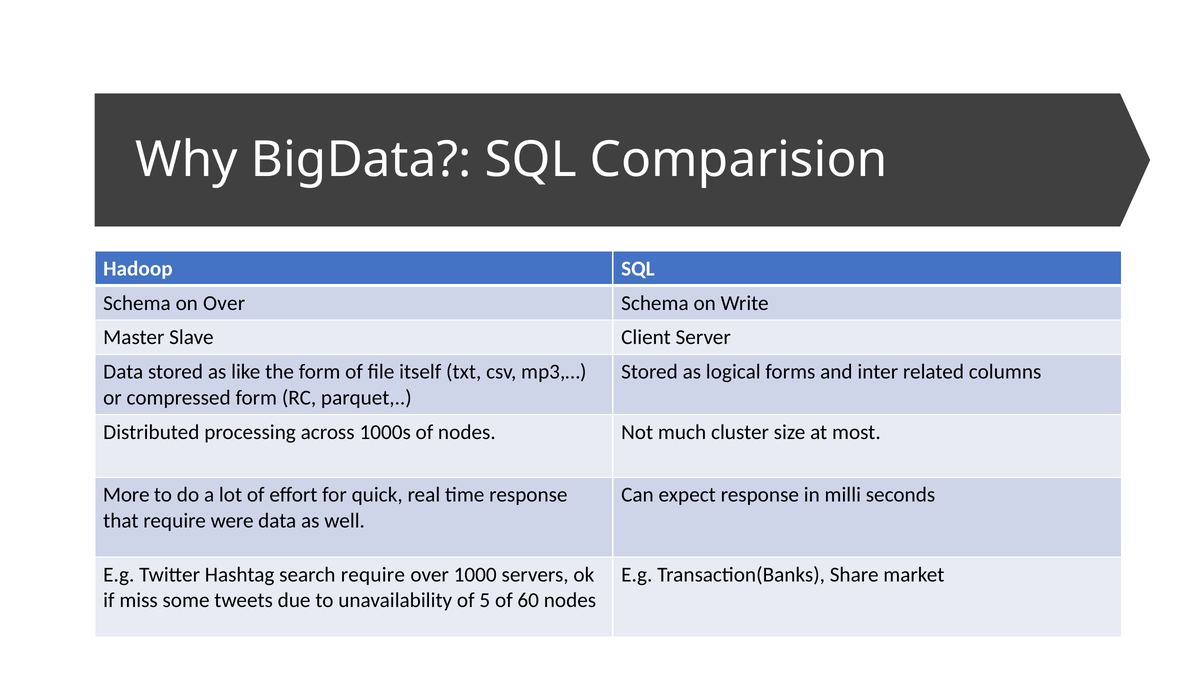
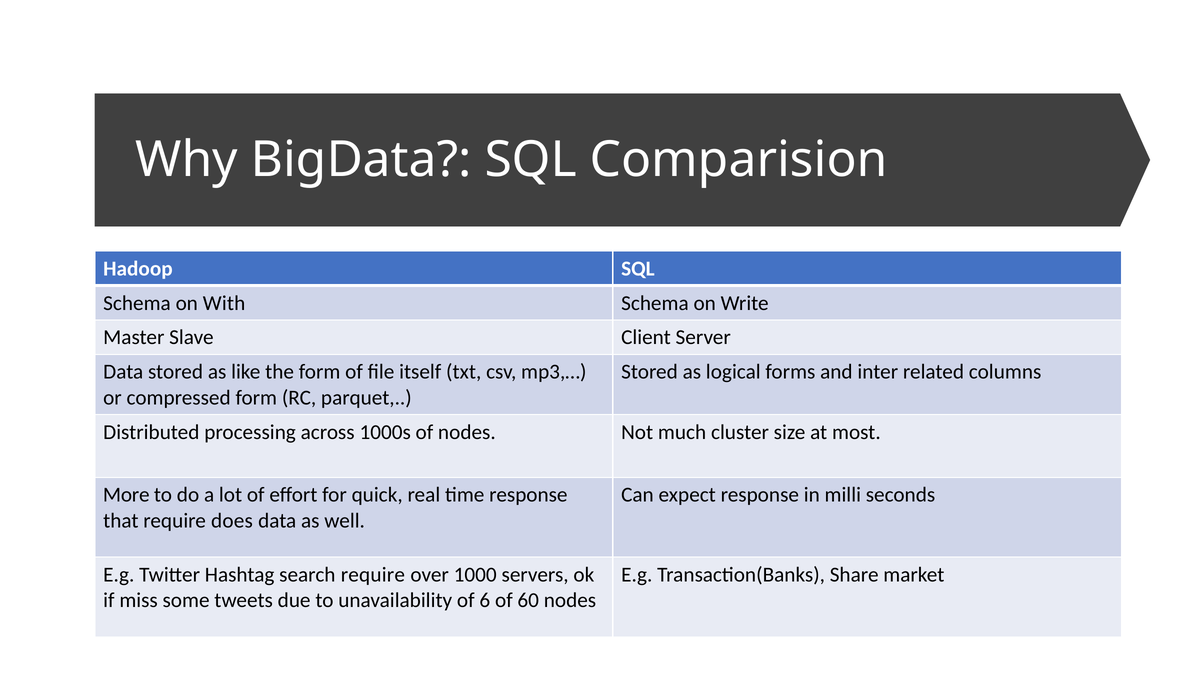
on Over: Over -> With (224, 303)
were: were -> does (232, 521)
5: 5 -> 6 (485, 601)
